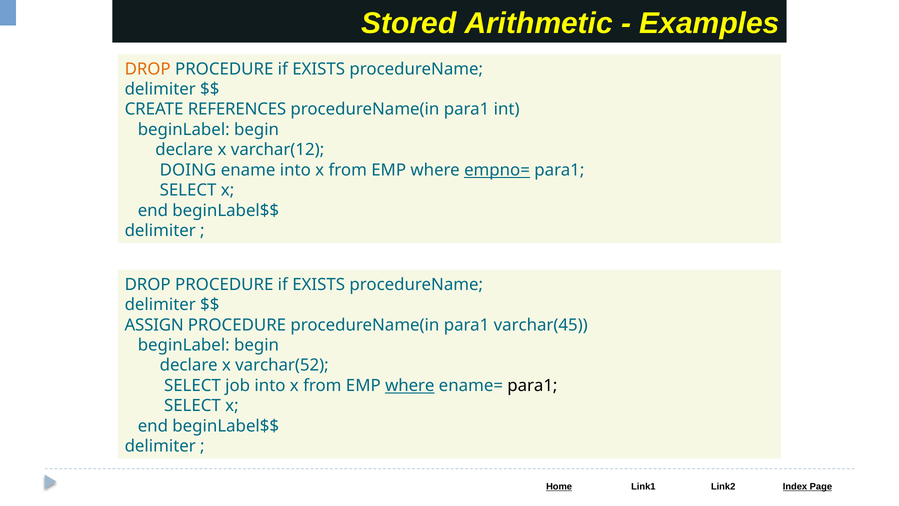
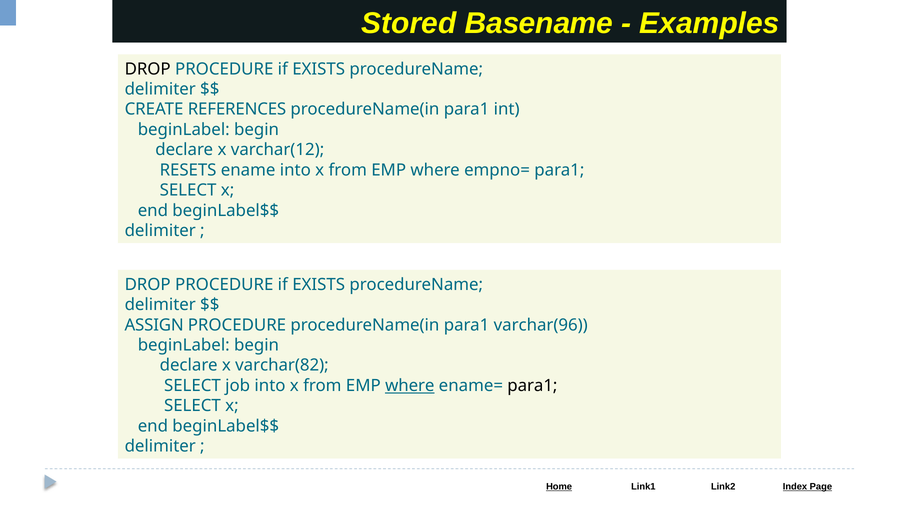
Arithmetic: Arithmetic -> Basename (539, 23)
DROP colour: orange -> black (148, 69)
DOING: DOING -> RESETS (188, 170)
empno= underline: present -> none (497, 170)
varchar(45: varchar(45 -> varchar(96 (541, 325)
varchar(52: varchar(52 -> varchar(82 (282, 365)
